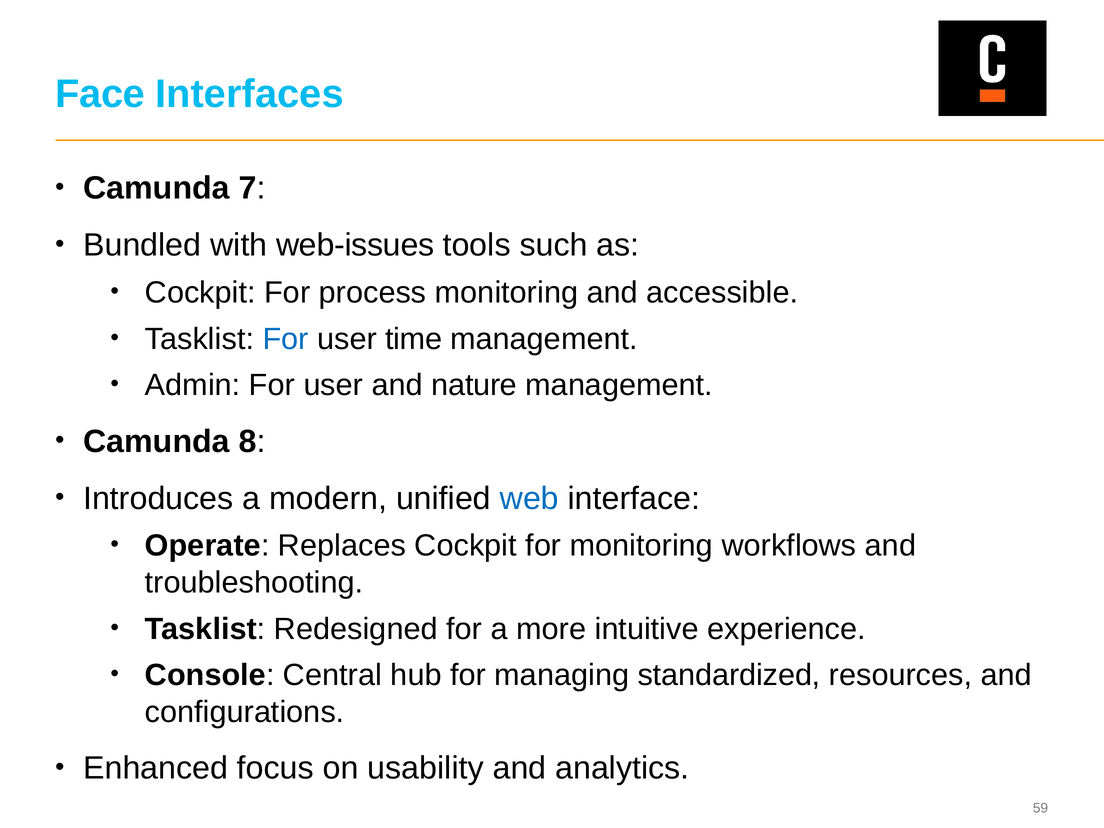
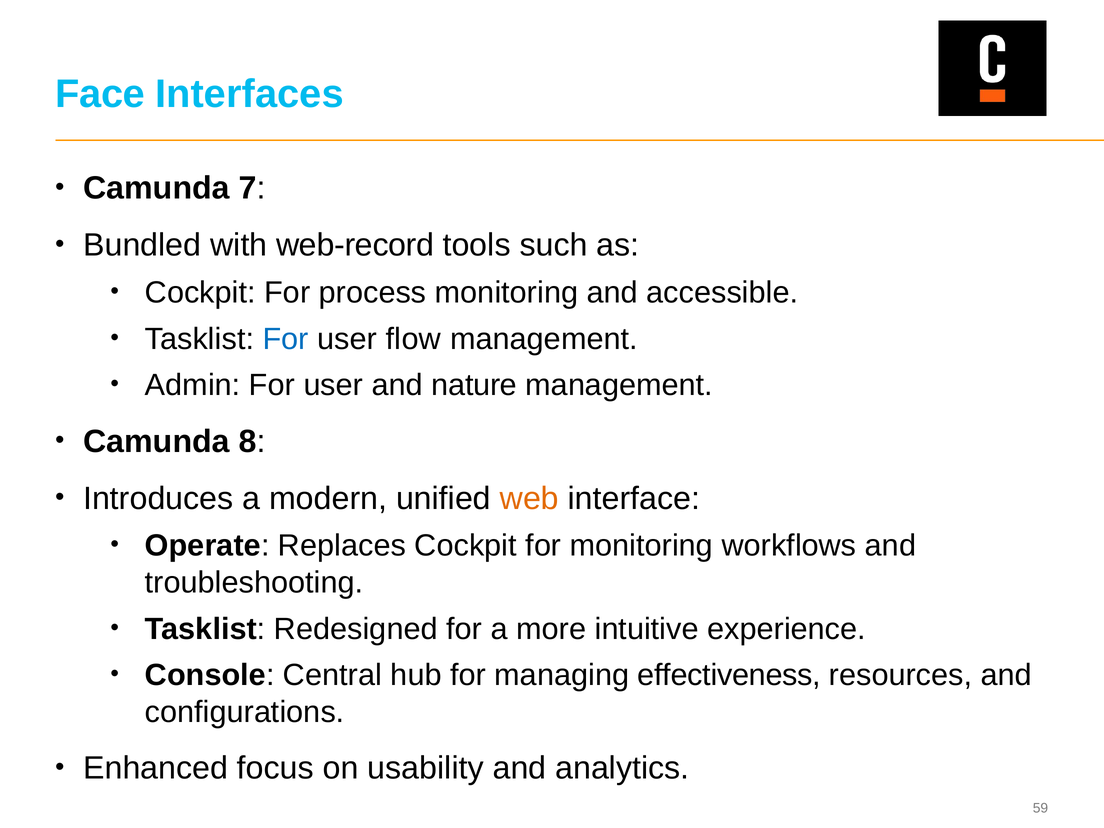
web-issues: web-issues -> web-record (355, 245)
time: time -> flow (413, 339)
web colour: blue -> orange (529, 499)
standardized: standardized -> effectiveness (729, 675)
